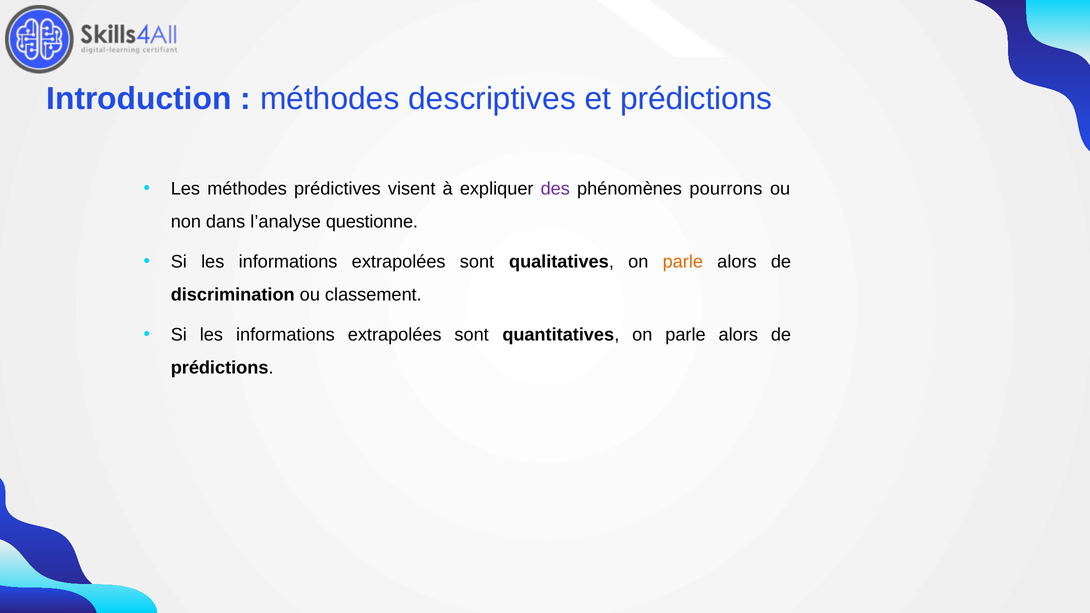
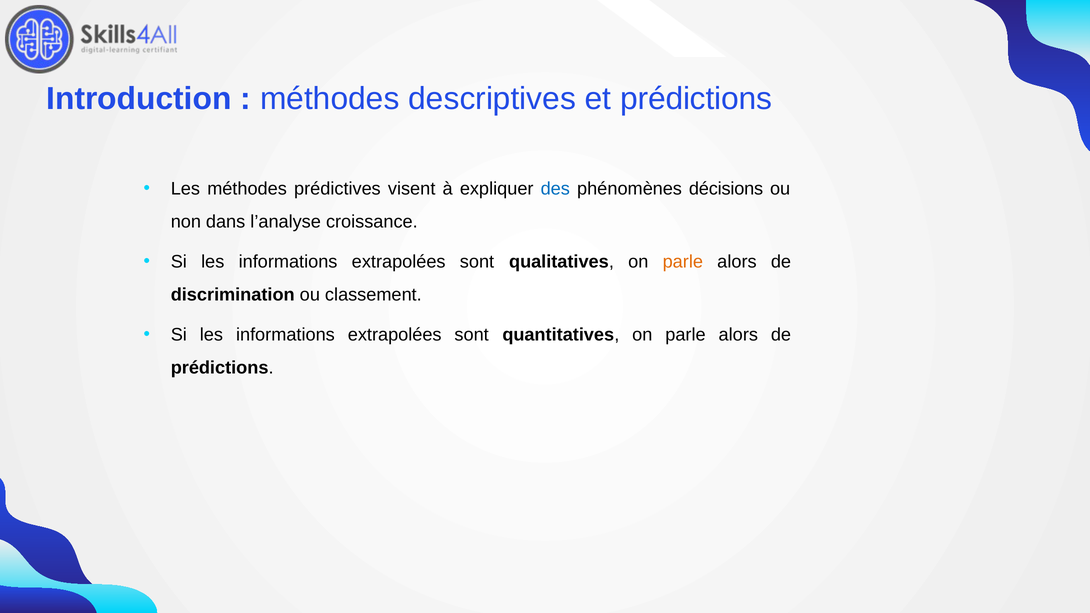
des colour: purple -> blue (555, 189)
pourrons: pourrons -> décisions (726, 189)
questionne: questionne -> croissance (372, 222)
